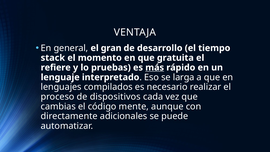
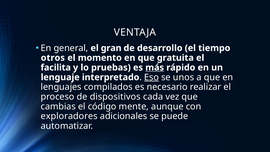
stack: stack -> otros (53, 58)
refiere: refiere -> facilita (56, 67)
Eso underline: none -> present (152, 77)
larga: larga -> unos (184, 77)
directamente: directamente -> exploradores (69, 116)
